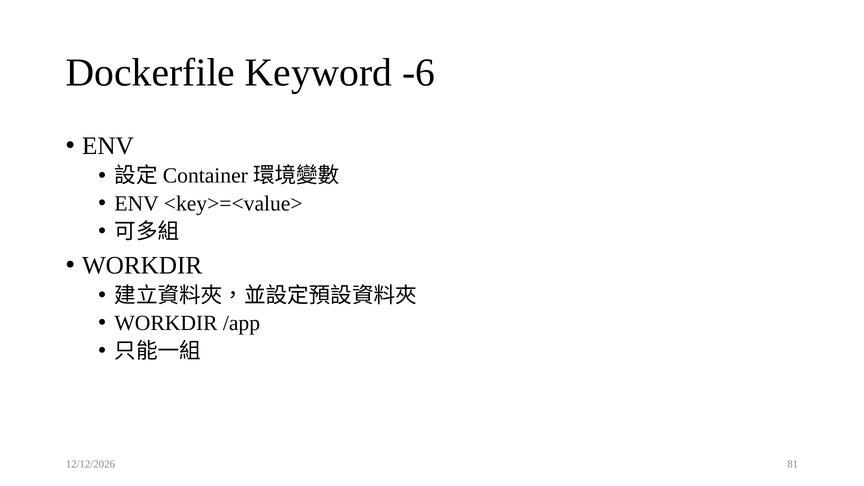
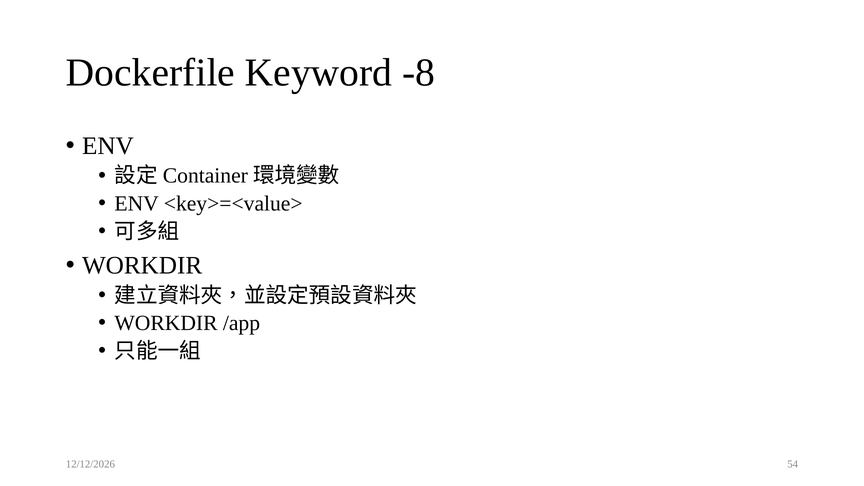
-6: -6 -> -8 (419, 73)
81: 81 -> 54 (793, 464)
